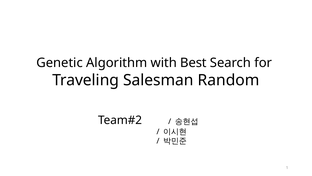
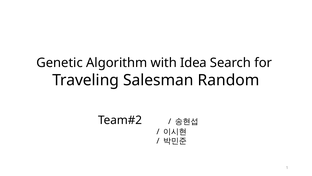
Best: Best -> Idea (193, 63)
